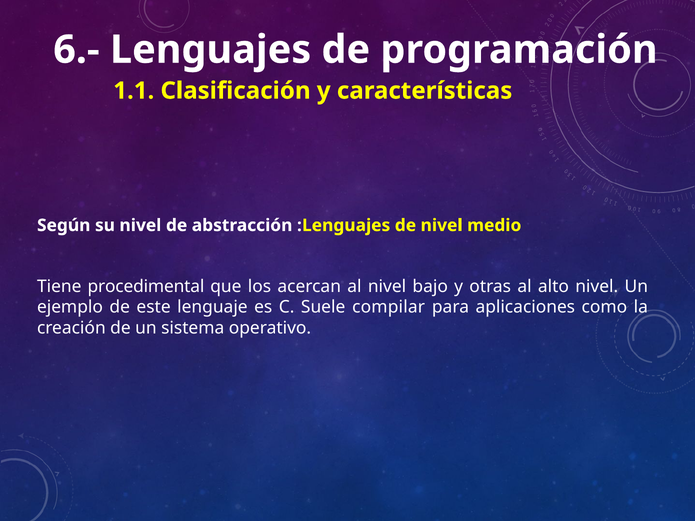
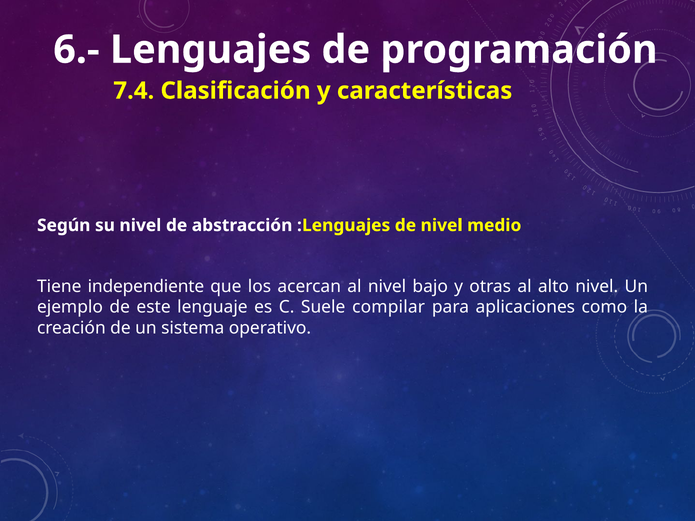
1.1: 1.1 -> 7.4 (134, 91)
procedimental: procedimental -> independiente (146, 286)
